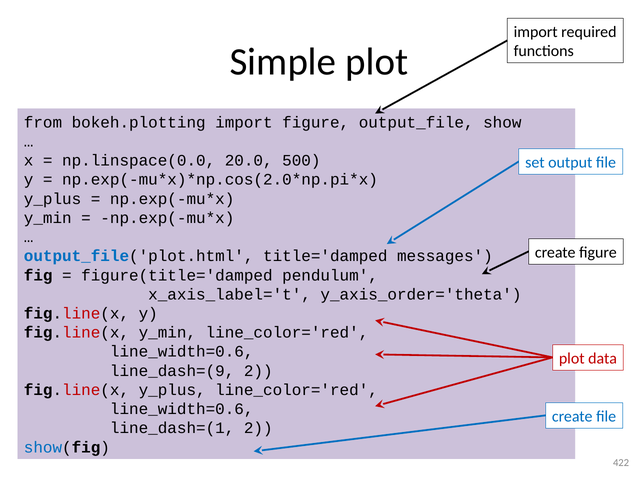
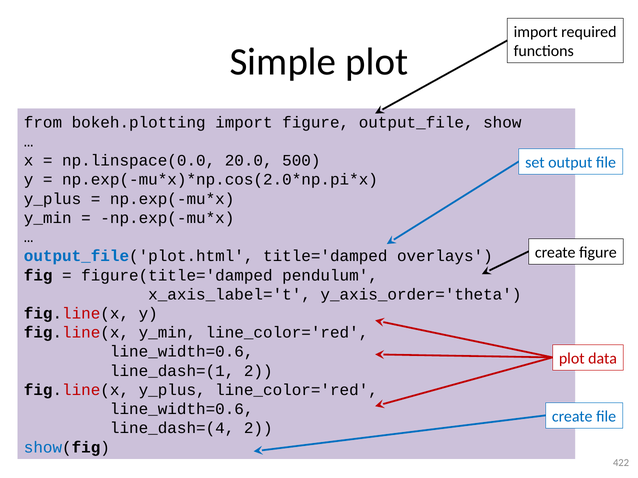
messages: messages -> overlays (445, 256)
line_dash=(9: line_dash=(9 -> line_dash=(1 (172, 371)
line_dash=(1: line_dash=(1 -> line_dash=(4 (172, 429)
